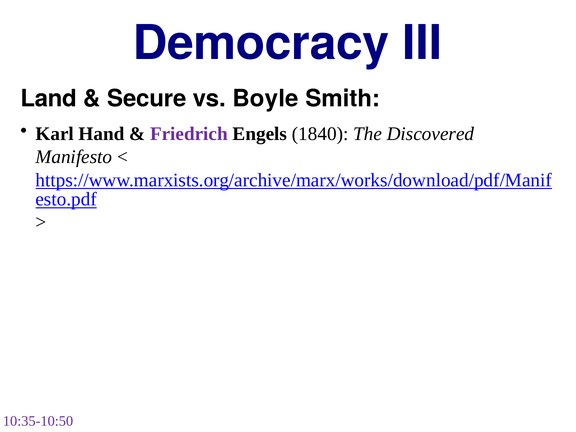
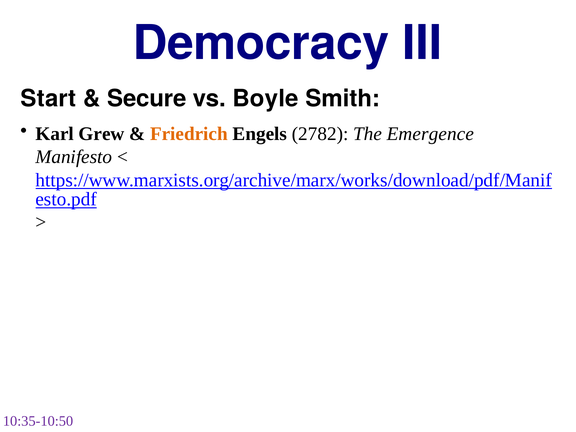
Land: Land -> Start (48, 99)
Hand: Hand -> Grew (102, 134)
Friedrich colour: purple -> orange (189, 134)
1840: 1840 -> 2782 (320, 134)
Discovered: Discovered -> Emergence (430, 134)
